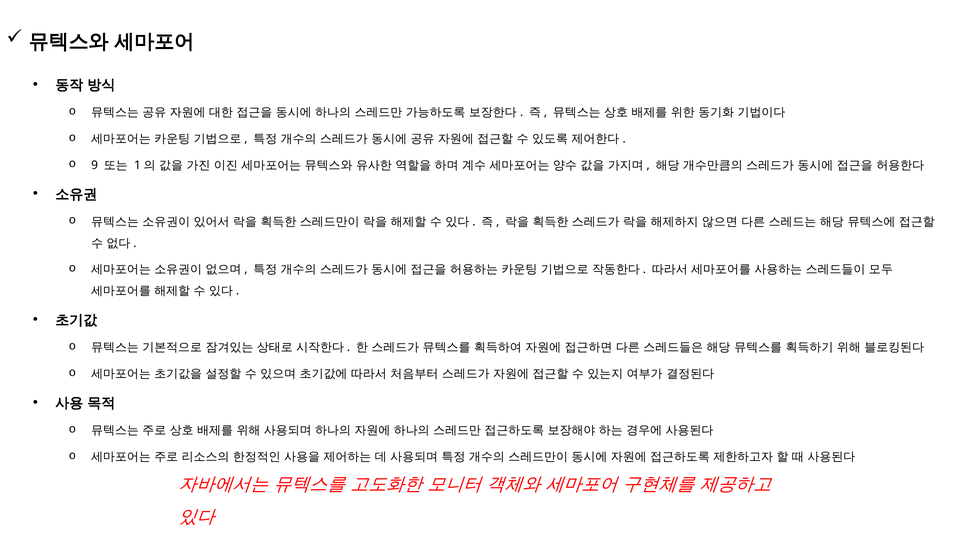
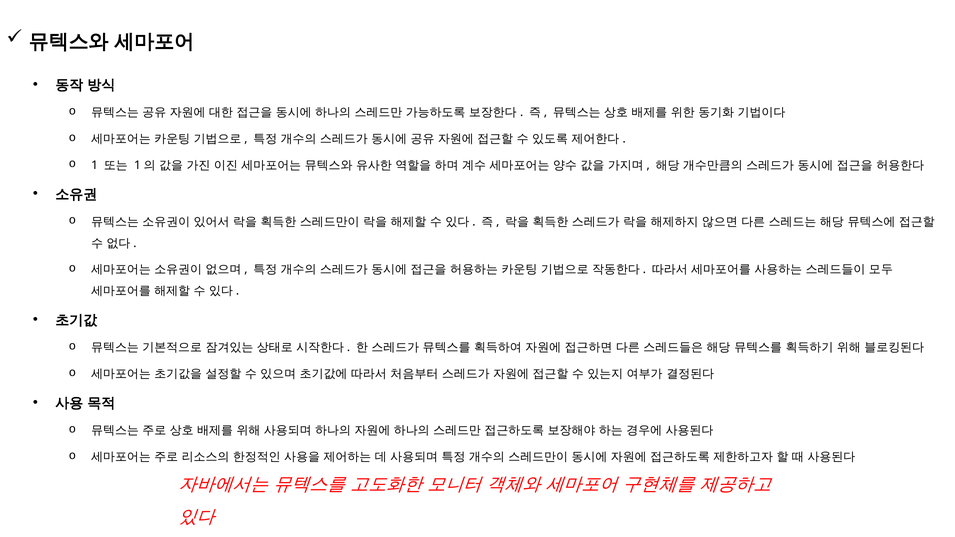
9: 9 -> 1 (95, 165)
